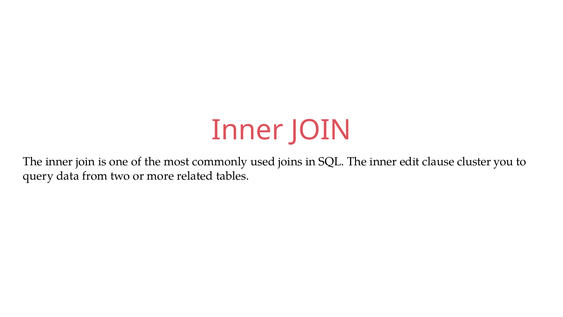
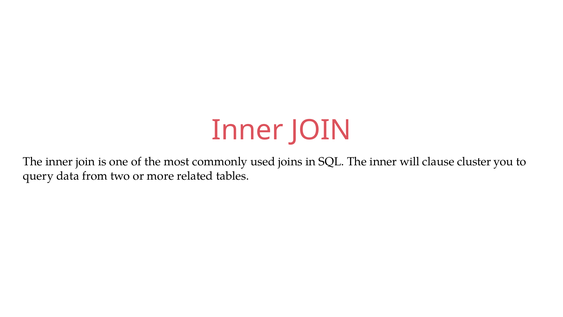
edit: edit -> will (410, 162)
